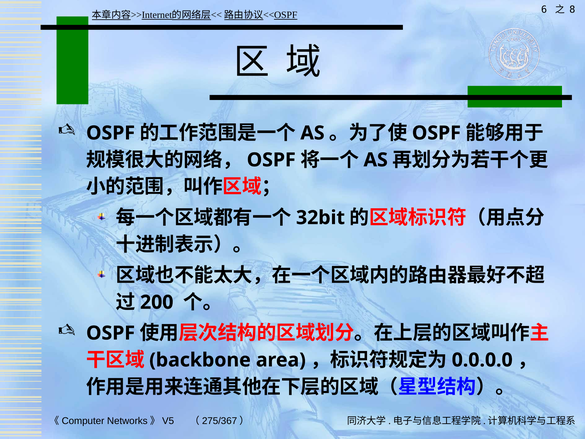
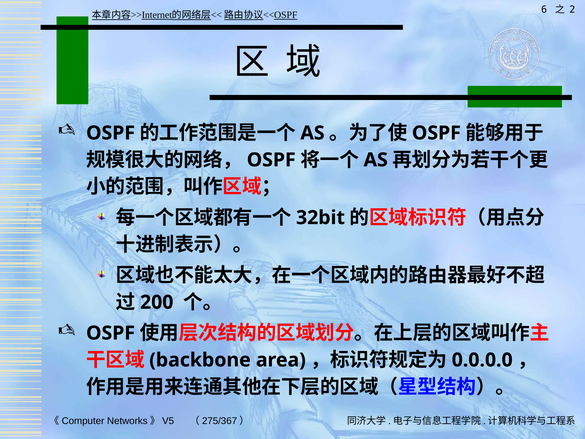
8: 8 -> 2 (572, 9)
